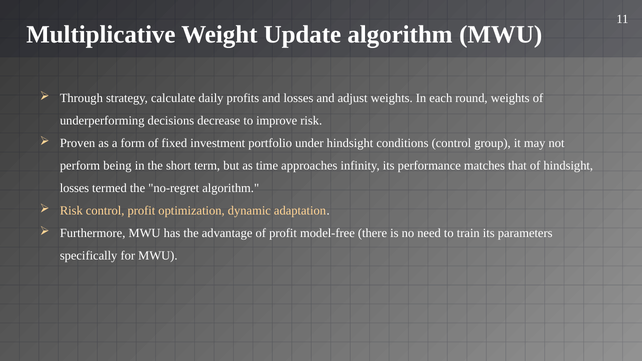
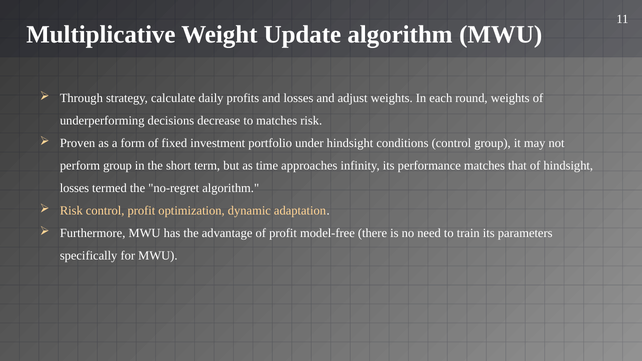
to improve: improve -> matches (277, 121)
perform being: being -> group (118, 166)
